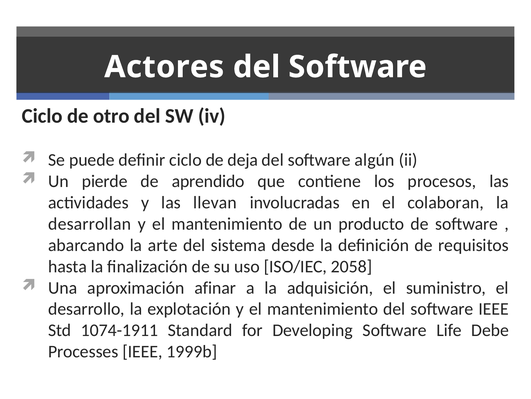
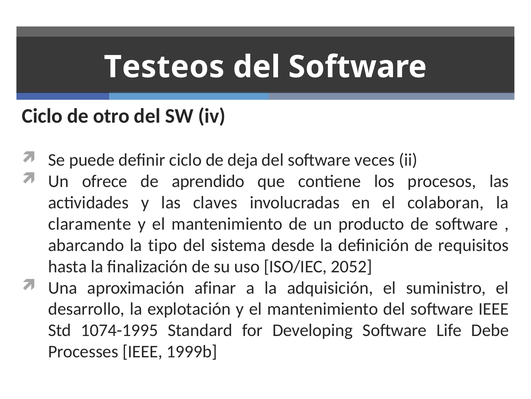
Actores: Actores -> Testeos (164, 67)
algún: algún -> veces (375, 160)
pierde: pierde -> ofrece (105, 181)
llevan: llevan -> claves (215, 202)
desarrollan: desarrollan -> claramente (90, 224)
arte: arte -> tipo (163, 245)
2058: 2058 -> 2052 (352, 266)
1074-1911: 1074-1911 -> 1074-1995 (120, 330)
